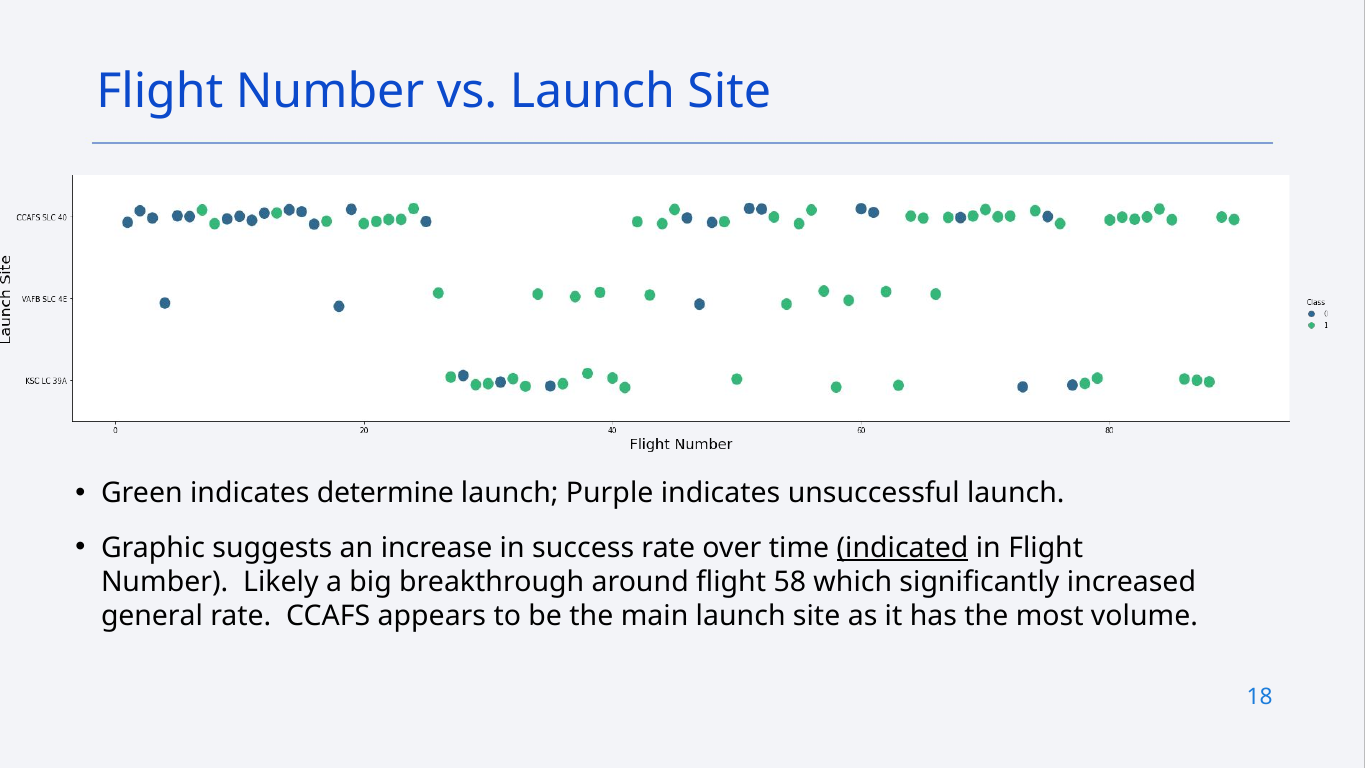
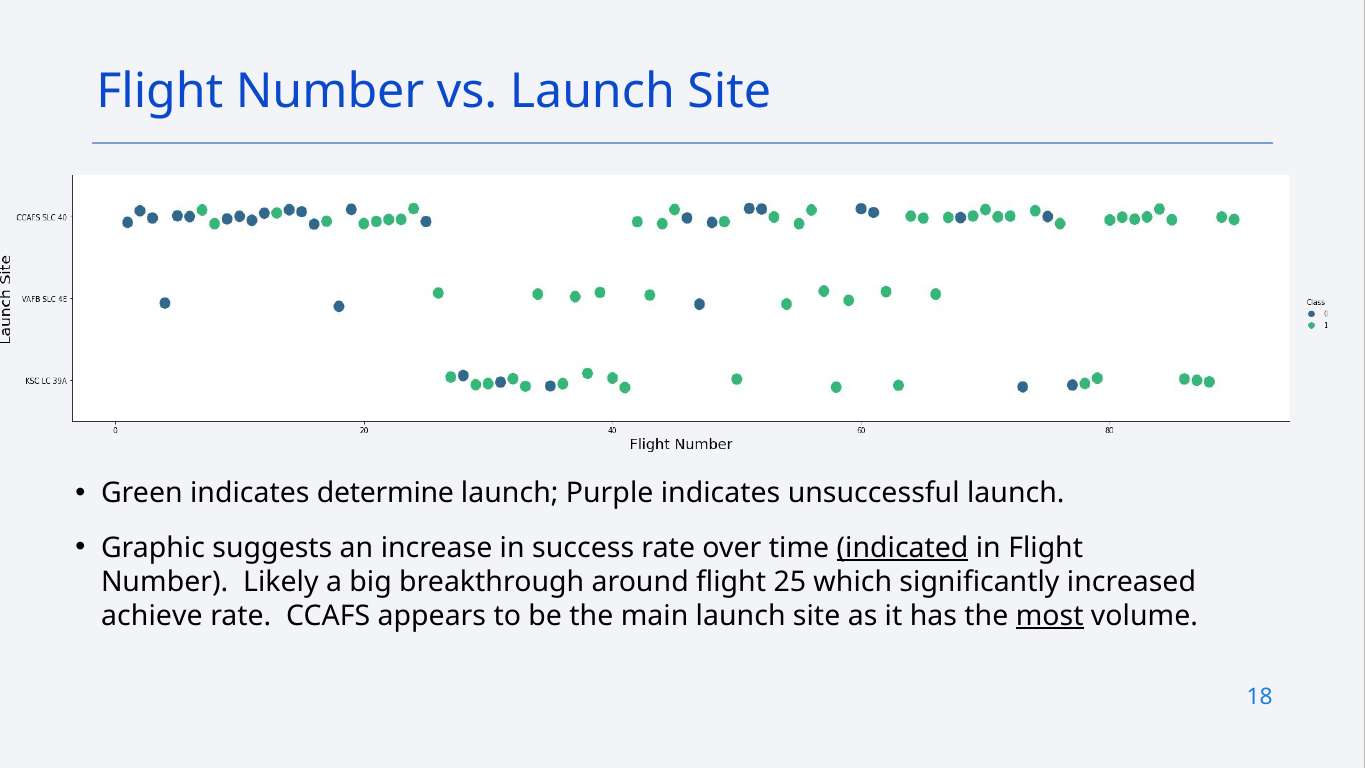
58: 58 -> 25 (790, 582)
general: general -> achieve (152, 616)
most underline: none -> present (1050, 616)
